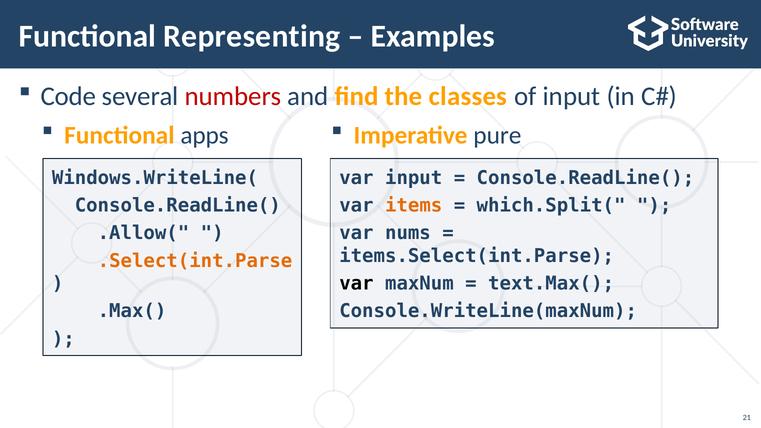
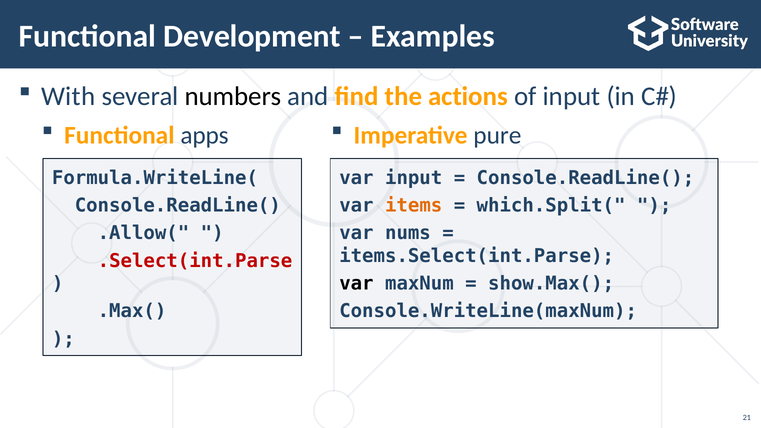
Representing: Representing -> Development (252, 36)
Code: Code -> With (68, 97)
numbers colour: red -> black (233, 97)
classes: classes -> actions (468, 97)
Windows.WriteLine(: Windows.WriteLine( -> Formula.WriteLine( (155, 178)
.Select(int.Parse colour: orange -> red (195, 261)
text.Max(: text.Max( -> show.Max( (551, 284)
